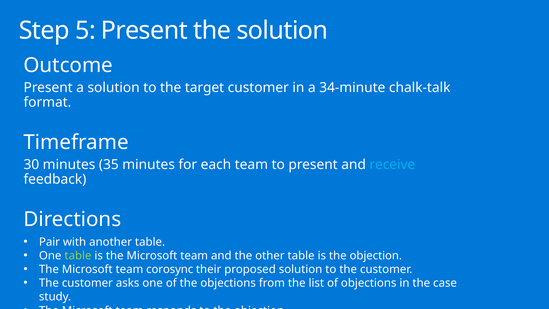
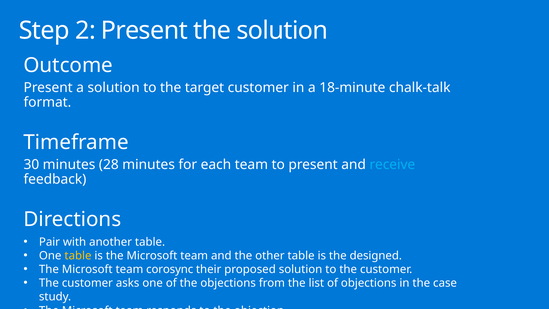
5: 5 -> 2 (85, 31)
34-minute: 34-minute -> 18-minute (352, 87)
35: 35 -> 28 (109, 164)
table colour: light green -> yellow (78, 255)
is the objection: objection -> designed (376, 255)
